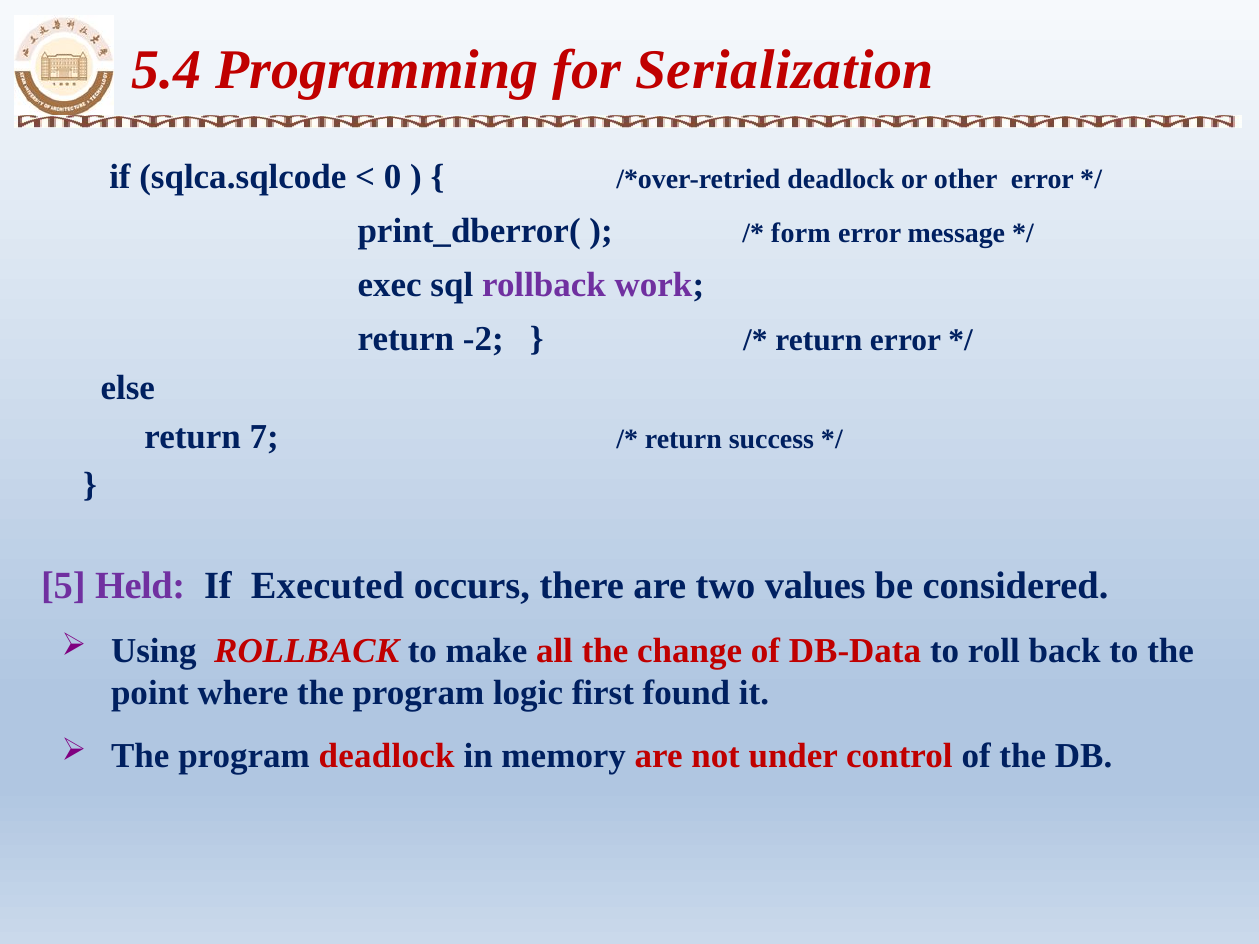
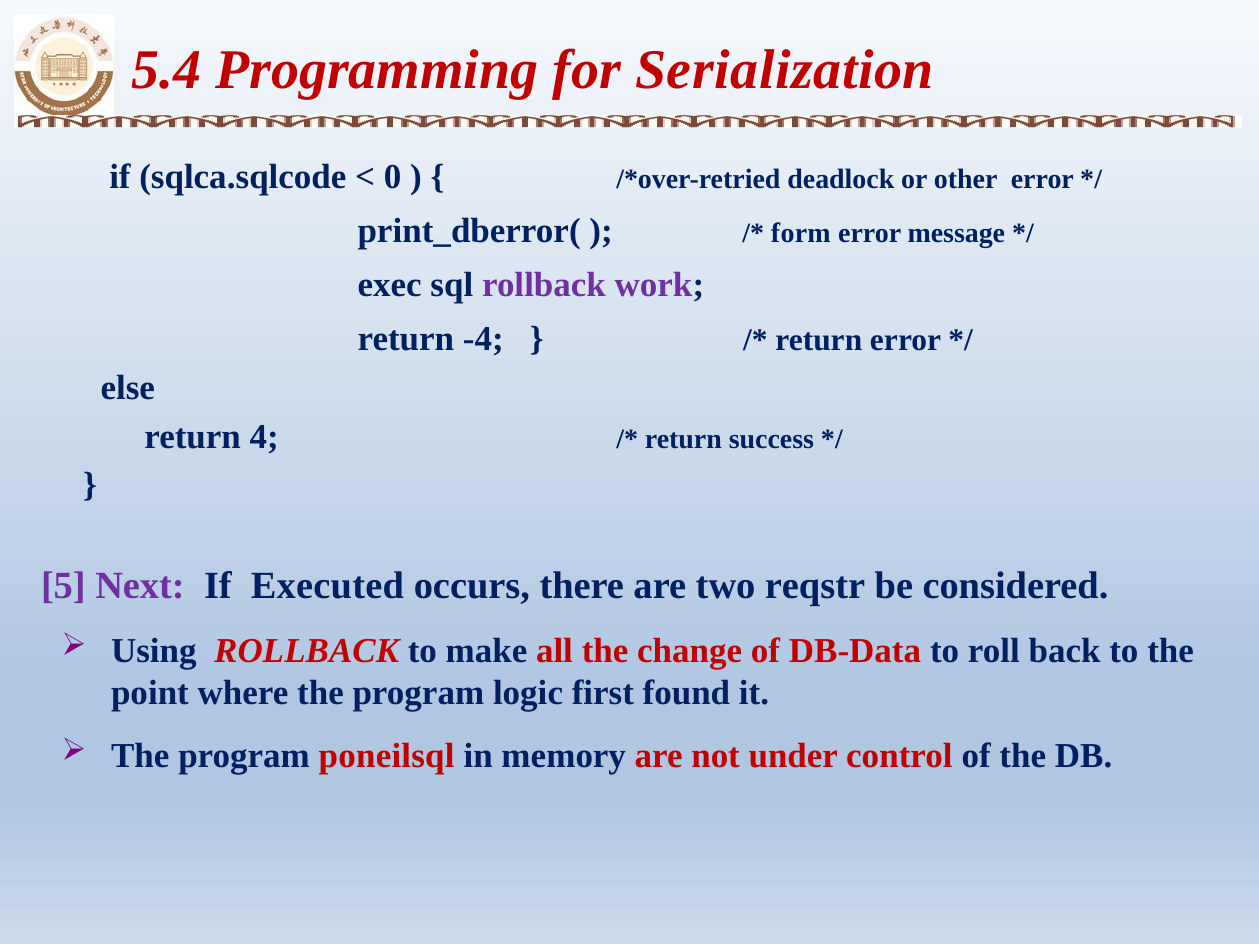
-2: -2 -> -4 (483, 340)
7: 7 -> 4 (264, 437)
Held: Held -> Next (140, 586)
values: values -> reqstr (815, 586)
program deadlock: deadlock -> poneilsql (387, 756)
